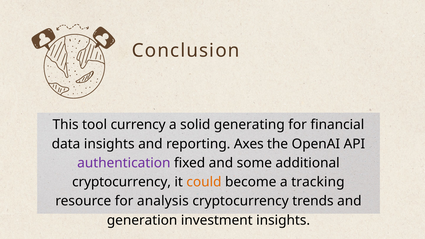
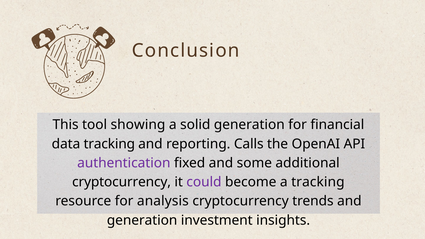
currency: currency -> showing (138, 125)
solid generating: generating -> generation (249, 125)
data insights: insights -> tracking (109, 144)
Axes: Axes -> Calls (249, 144)
could colour: orange -> purple (204, 182)
